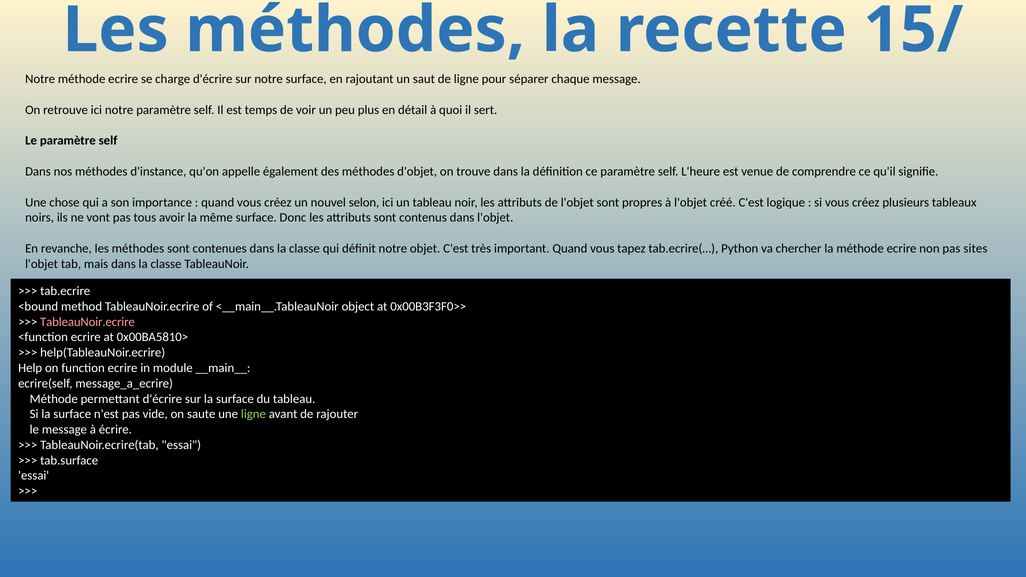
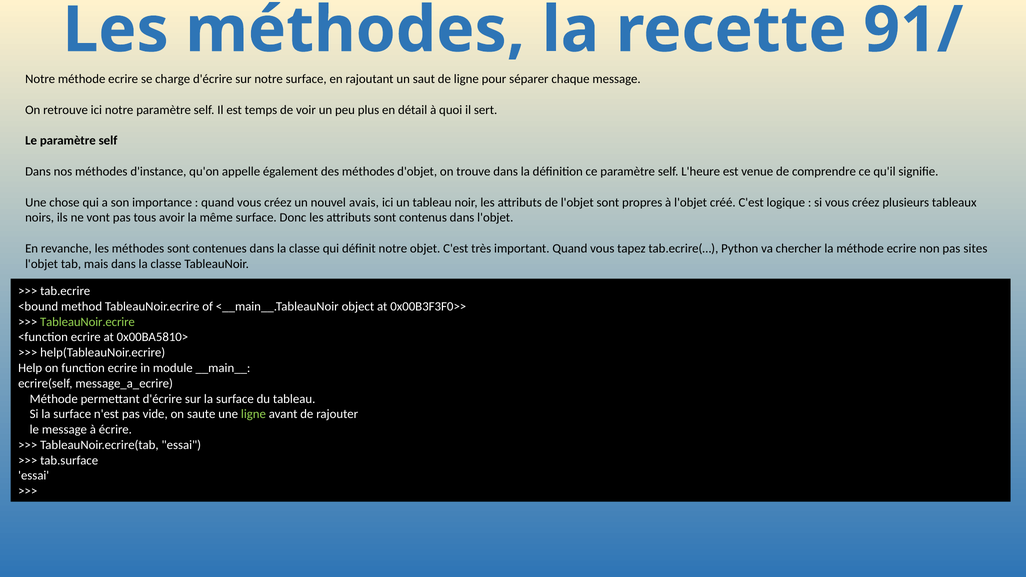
15/: 15/ -> 91/ (913, 30)
selon: selon -> avais (364, 202)
TableauNoir.ecrire colour: pink -> light green (87, 322)
